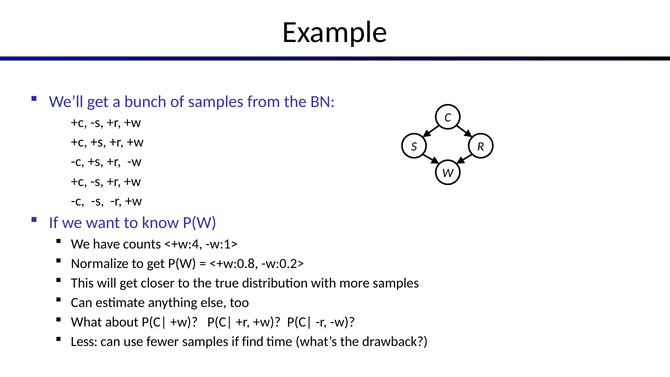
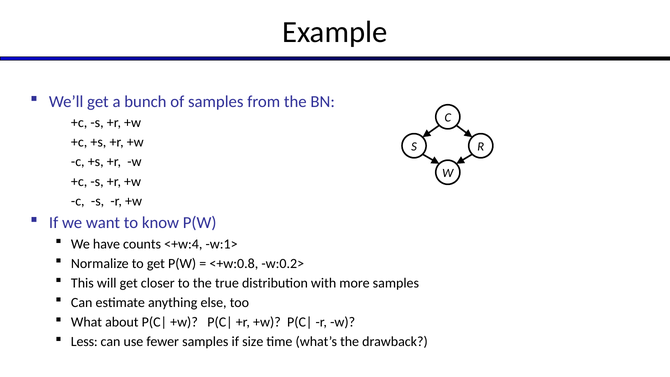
find: find -> size (253, 342)
